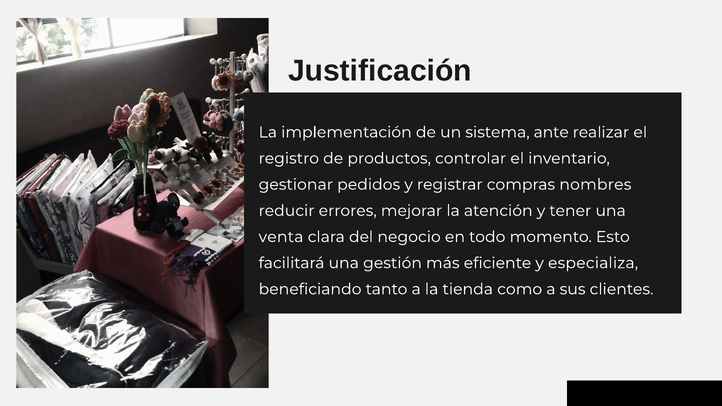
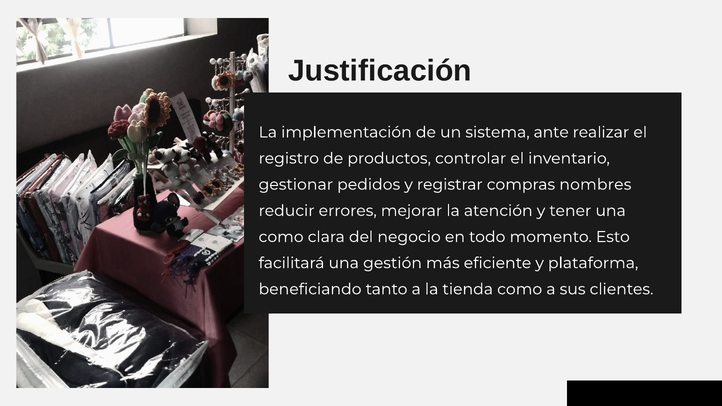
venta: venta -> como (281, 237)
especializa: especializa -> plataforma (593, 263)
